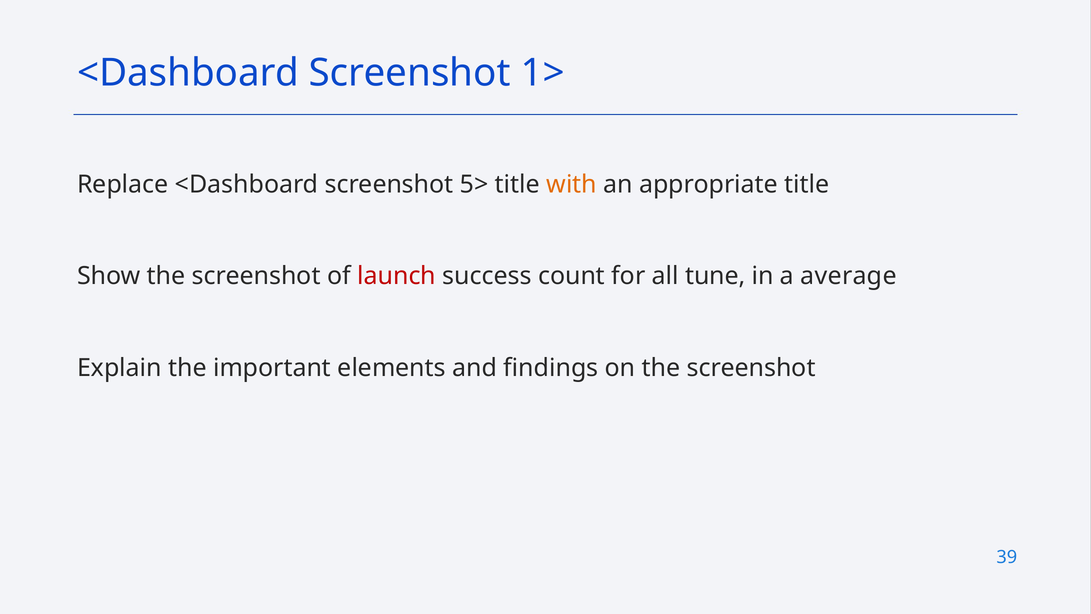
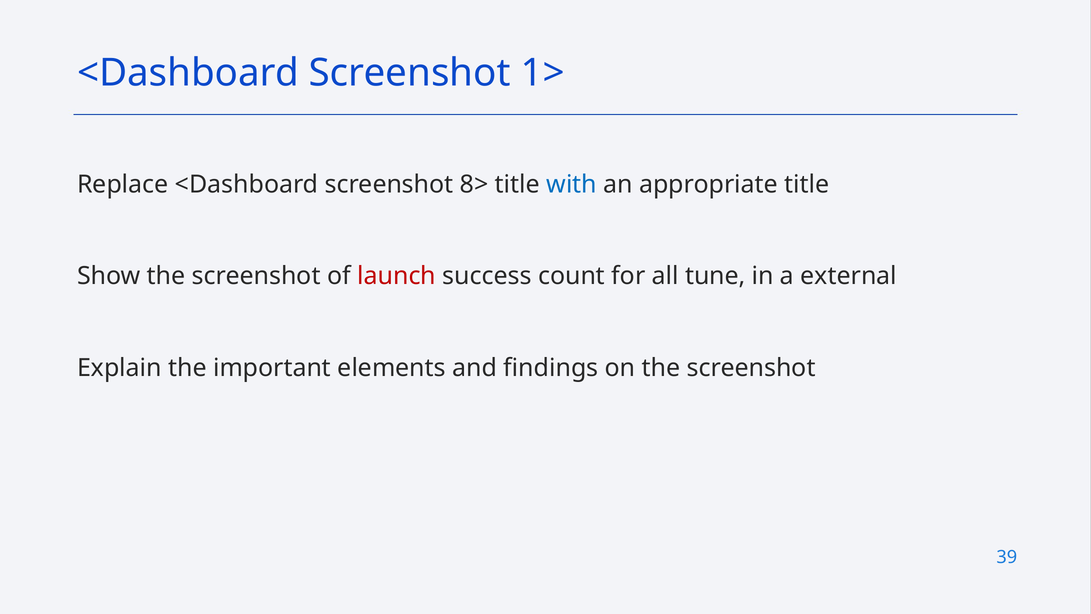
5>: 5> -> 8> (474, 184)
with colour: orange -> blue (572, 184)
average: average -> external (849, 276)
